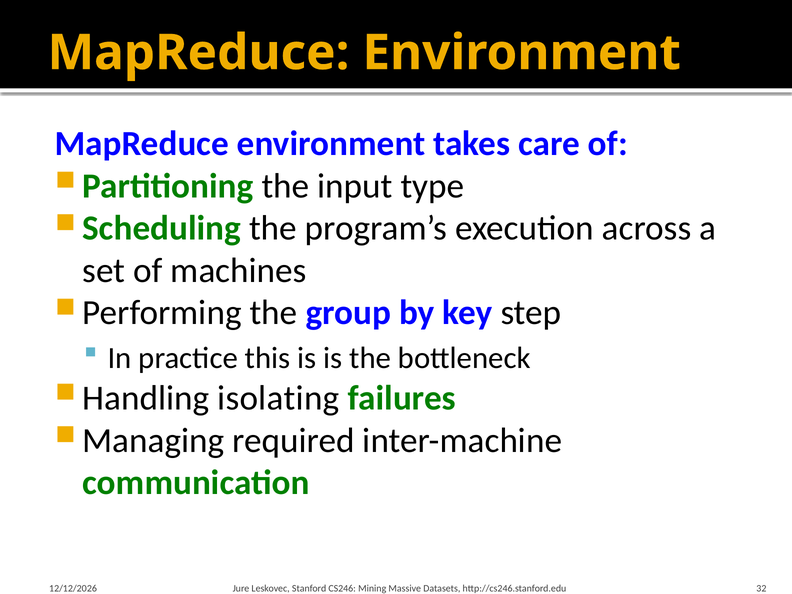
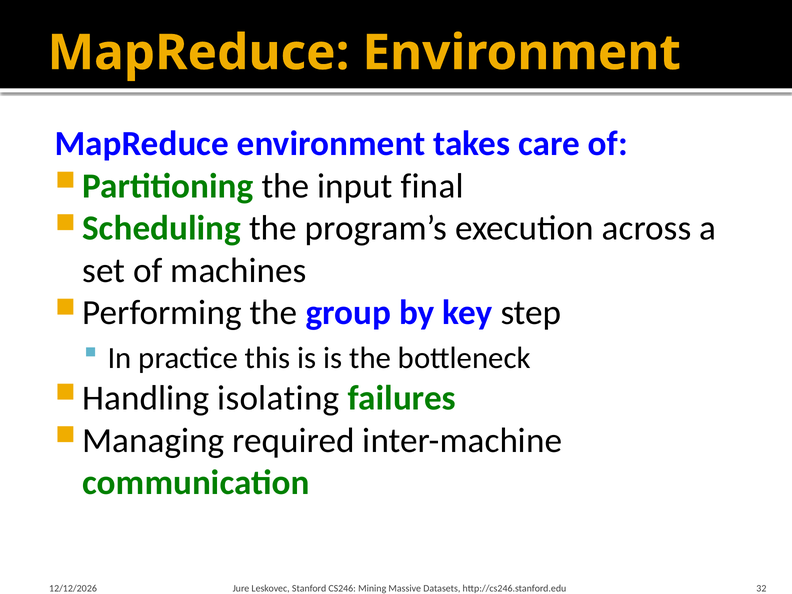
type: type -> final (432, 186)
